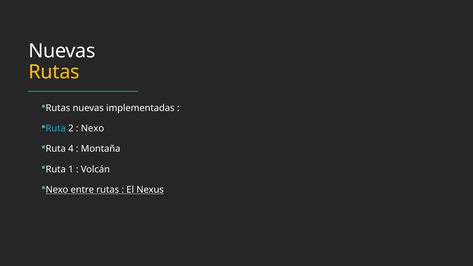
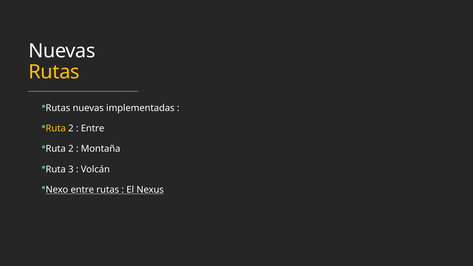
Ruta colour: light blue -> yellow (56, 129)
Nexo: Nexo -> Entre (93, 129)
4: 4 -> 2 (71, 149)
1: 1 -> 3 (71, 169)
